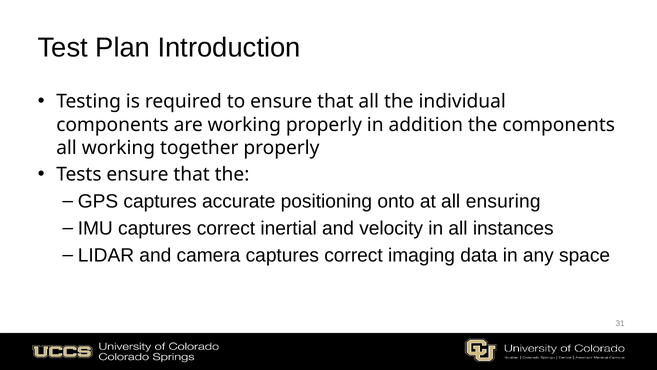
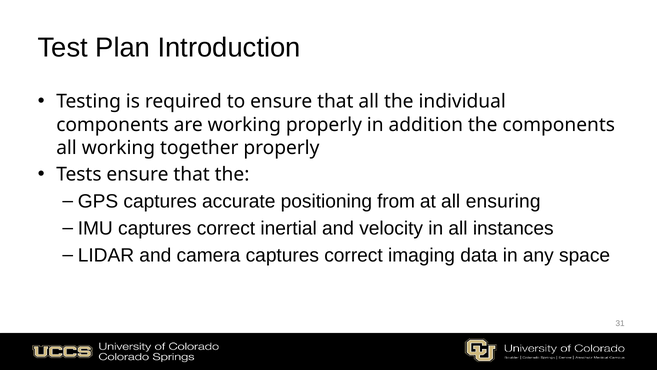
onto: onto -> from (396, 201)
